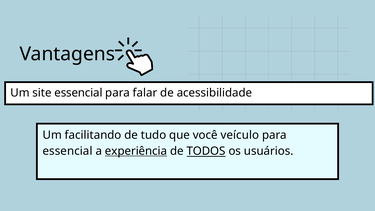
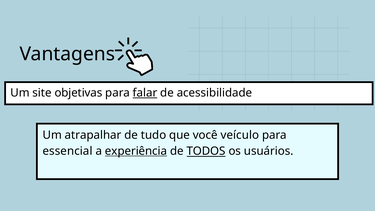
site essencial: essencial -> objetivas (78, 93)
falar underline: none -> present (145, 93)
facilitando: facilitando -> atrapalhar (93, 135)
